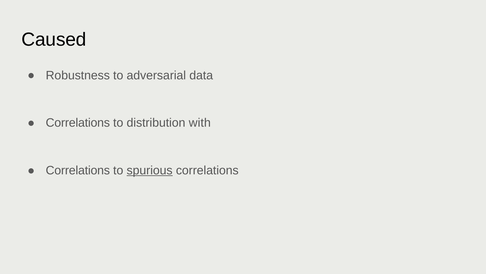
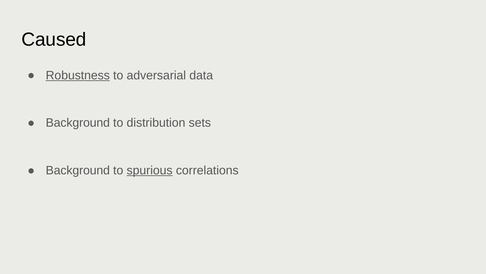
Robustness underline: none -> present (78, 75)
Correlations: Correlations -> Background (78, 123)
with: with -> sets (200, 123)
Correlations: Correlations -> Background (78, 170)
